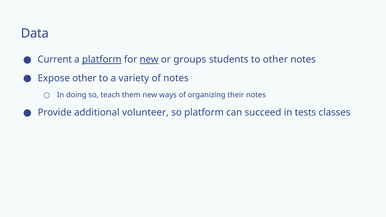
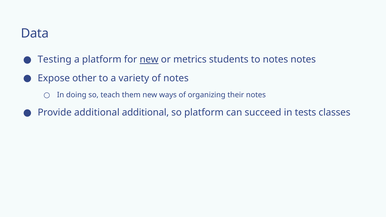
Current: Current -> Testing (55, 60)
platform underline: present -> none (102, 60)
groups: groups -> metrics (190, 60)
to other: other -> notes (275, 60)
additional volunteer: volunteer -> additional (145, 113)
